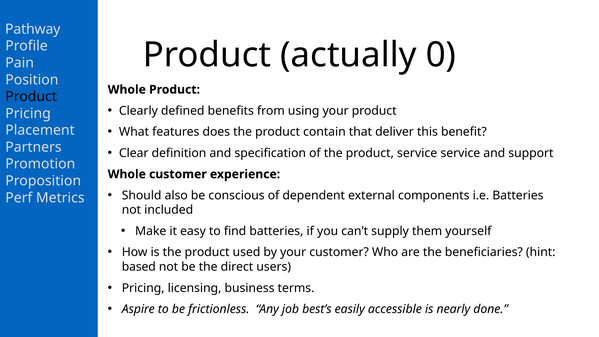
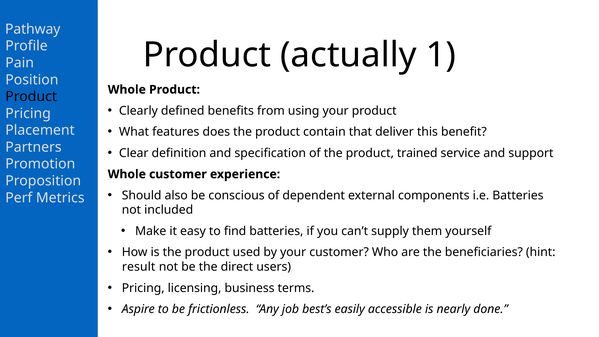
0: 0 -> 1 (441, 55)
product service: service -> trained (417, 153)
based: based -> result (139, 267)
